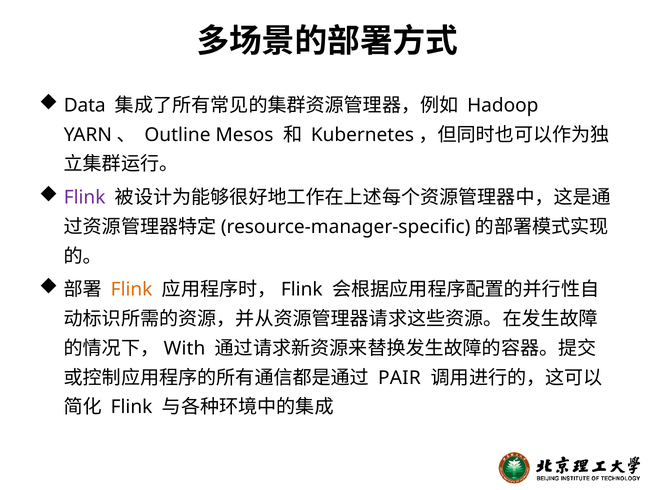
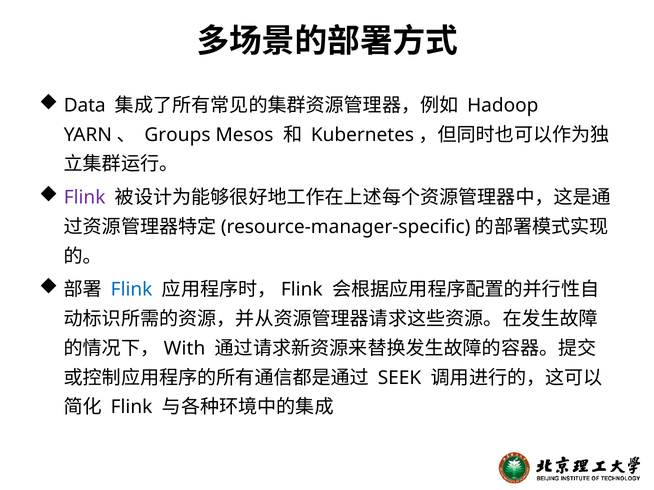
Outline: Outline -> Groups (177, 135)
Flink colour: orange -> blue (132, 290)
PAIR: PAIR -> SEEK (400, 378)
